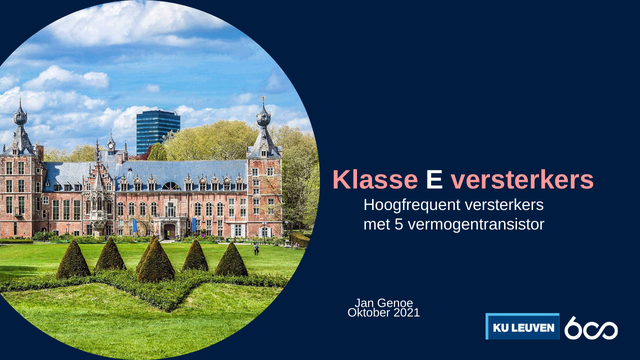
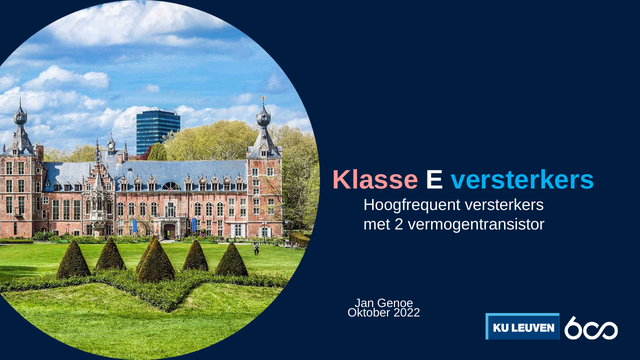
versterkers colour: pink -> light blue (523, 180)
5: 5 -> 2 (399, 224)
2021: 2021 -> 2022 (407, 313)
